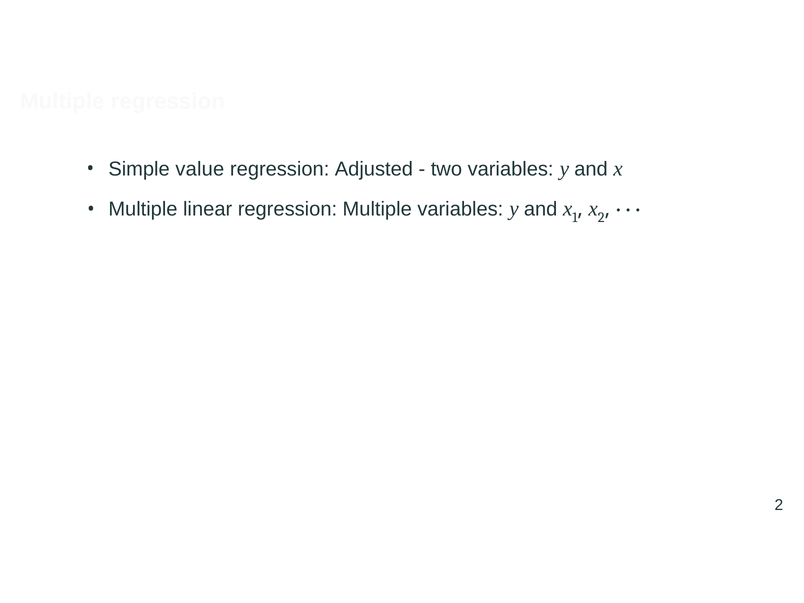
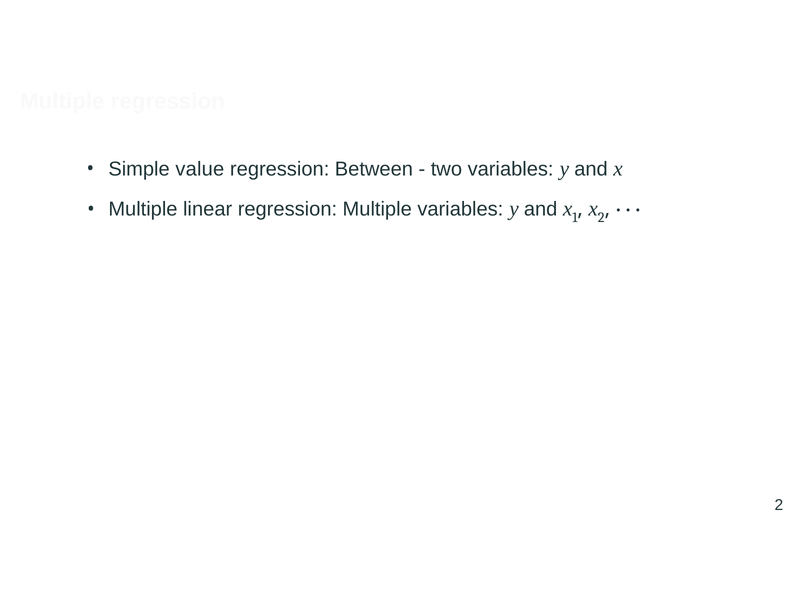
Adjusted: Adjusted -> Between (374, 169)
